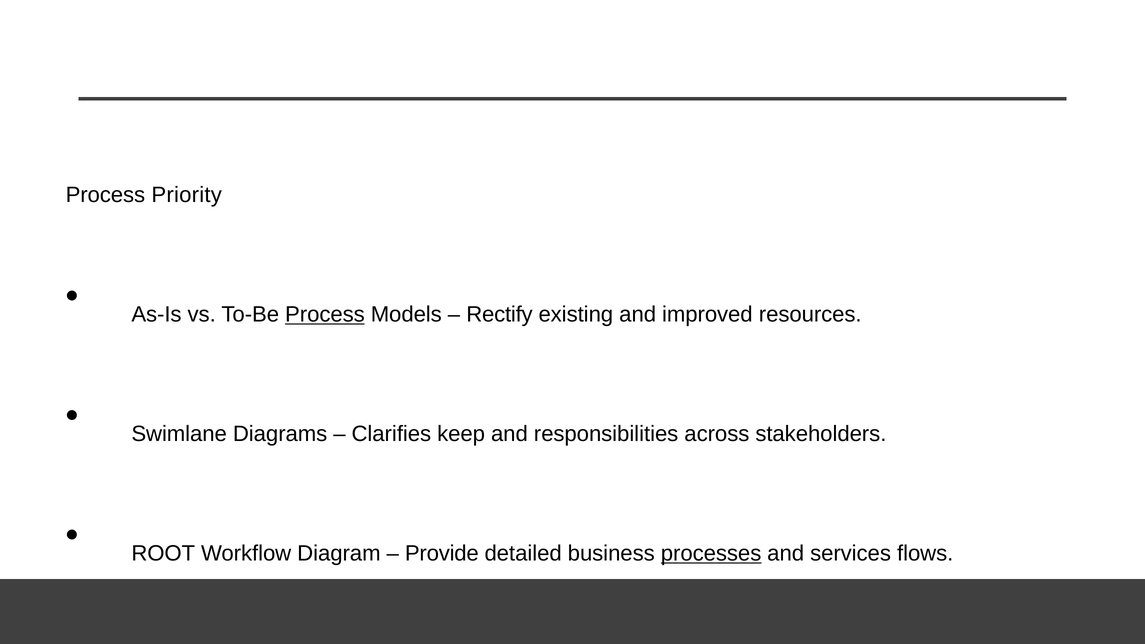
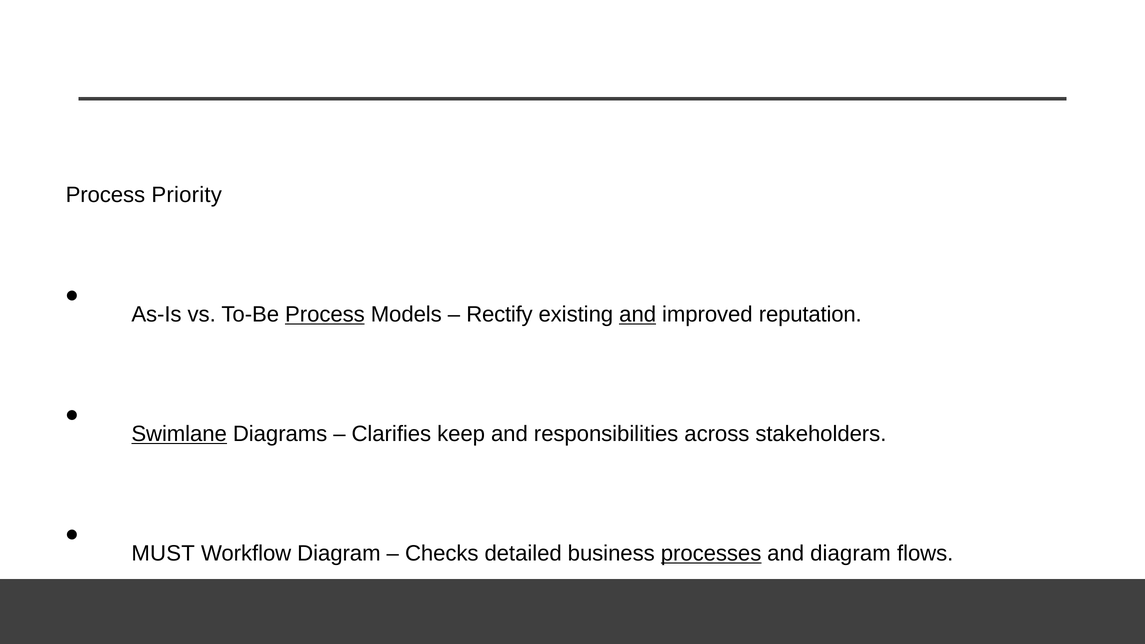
and underline: none -> present (638, 314)
resources: resources -> reputation (810, 314)
Swimlane underline: none -> present (179, 434)
ROOT: ROOT -> MUST (163, 554)
Provide: Provide -> Checks (442, 554)
and services: services -> diagram (850, 554)
